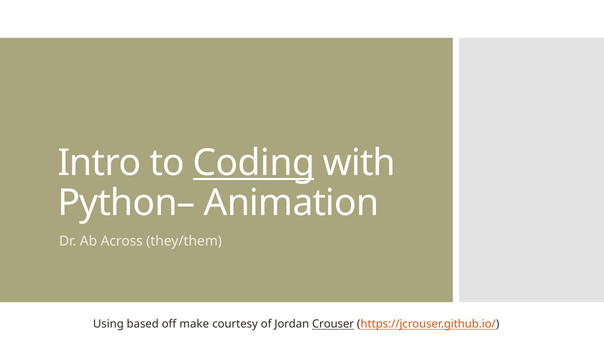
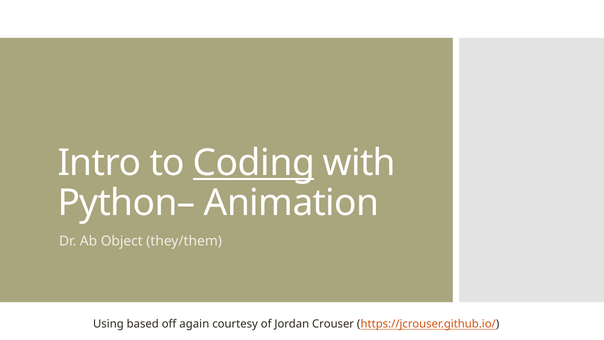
Across: Across -> Object (122, 241)
make: make -> again (194, 324)
Crouser underline: present -> none (333, 324)
